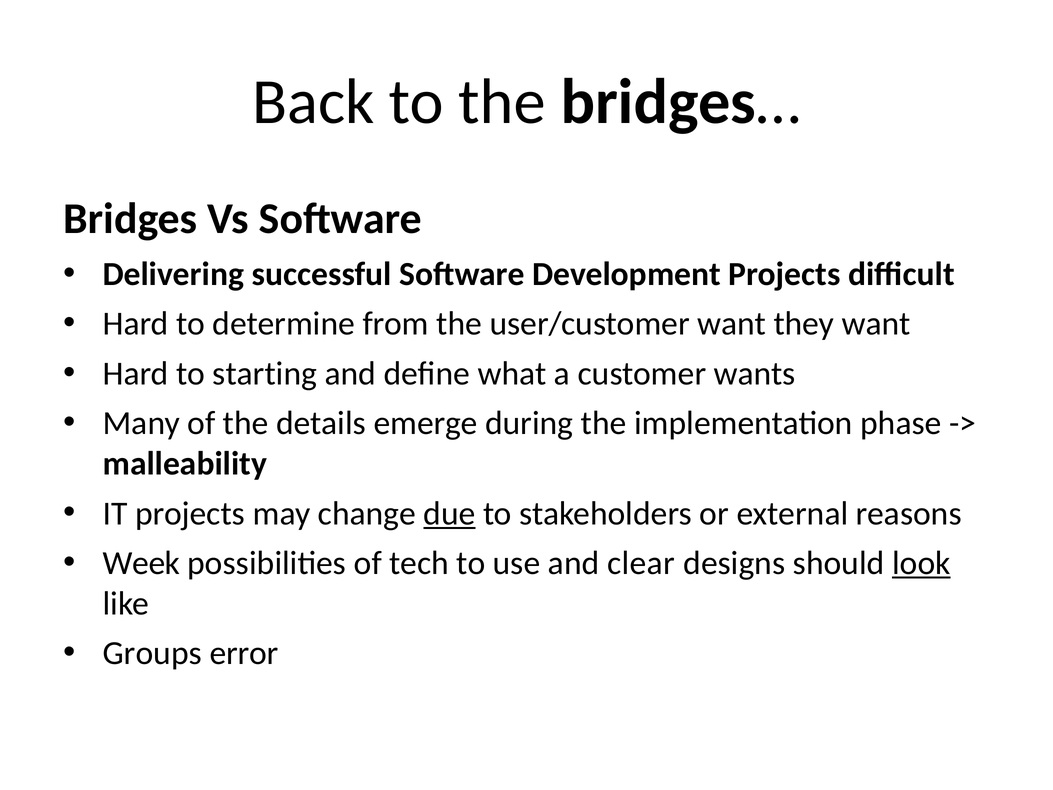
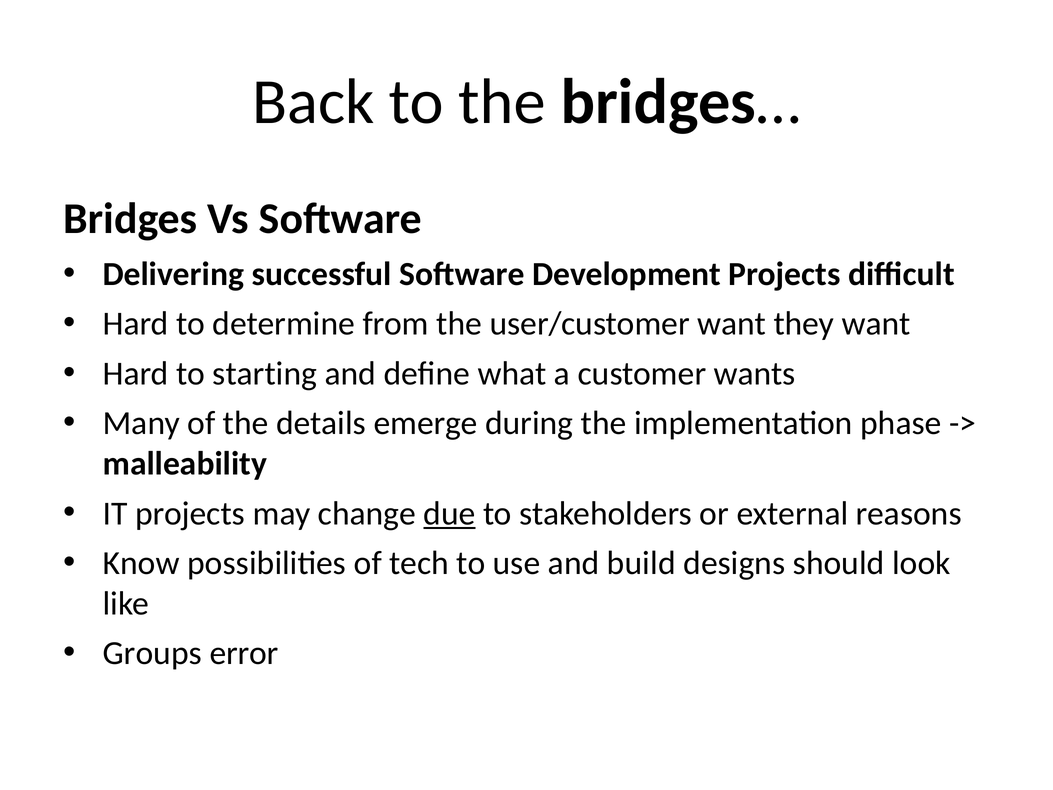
Week: Week -> Know (141, 563)
clear: clear -> build (641, 563)
look underline: present -> none (921, 563)
